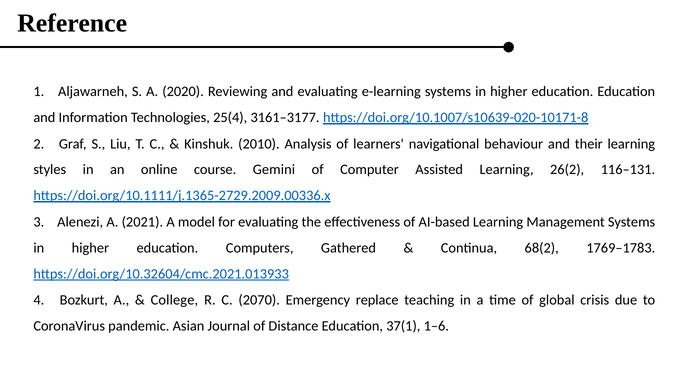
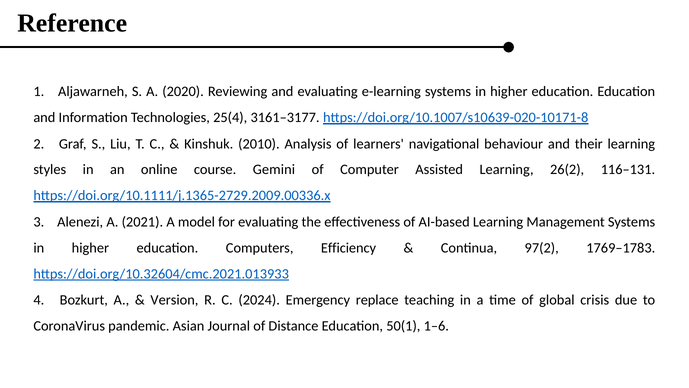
Gathered: Gathered -> Efficiency (348, 248)
68(2: 68(2 -> 97(2 (542, 248)
College: College -> Version (174, 300)
2070: 2070 -> 2024 (259, 300)
37(1: 37(1 -> 50(1 (403, 326)
